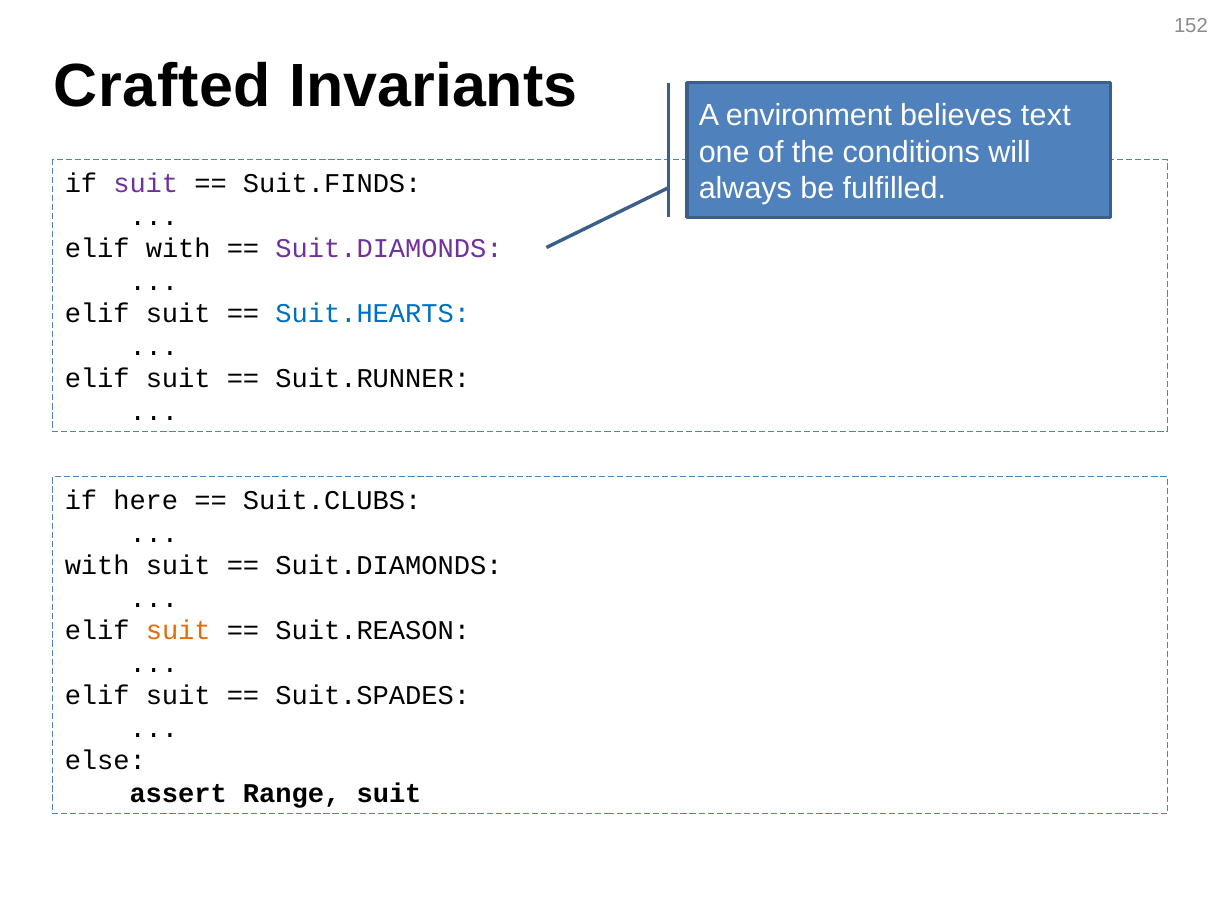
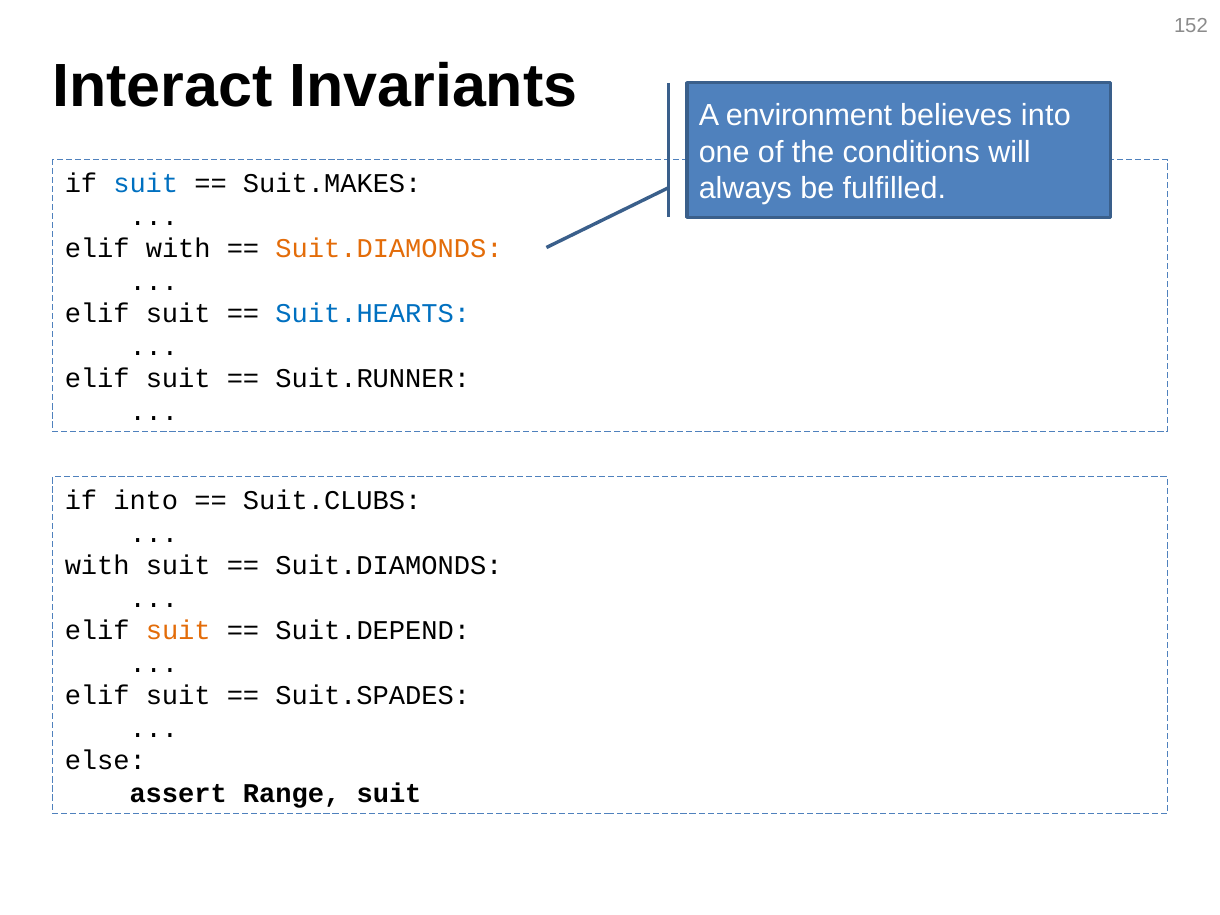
Crafted: Crafted -> Interact (163, 86)
believes text: text -> into (1046, 116)
suit colour: purple -> blue (146, 184)
Suit.FINDS: Suit.FINDS -> Suit.MAKES (332, 184)
Suit.DIAMONDS colour: purple -> orange (389, 249)
if here: here -> into (146, 501)
Suit.REASON: Suit.REASON -> Suit.DEPEND (373, 631)
